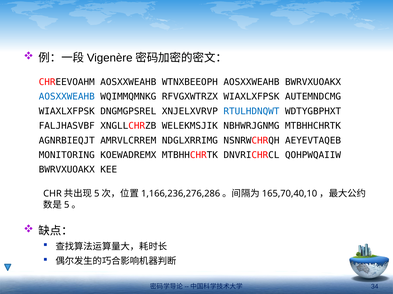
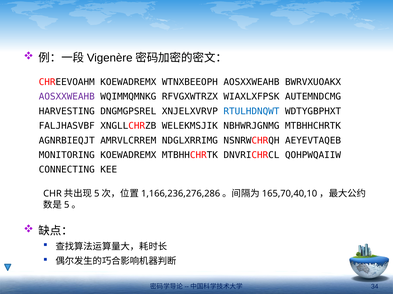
CHREEVOAHM AOSXXWEAHB: AOSXXWEAHB -> KOEWADREMX (128, 82)
AOSXXWEAHB colour: blue -> purple (67, 97)
WIAXLXFPSK: WIAXLXFPSK -> HARVESTING (67, 112)
BWRVXUOAKX: BWRVXUOAKX -> CONNECTING (67, 170)
